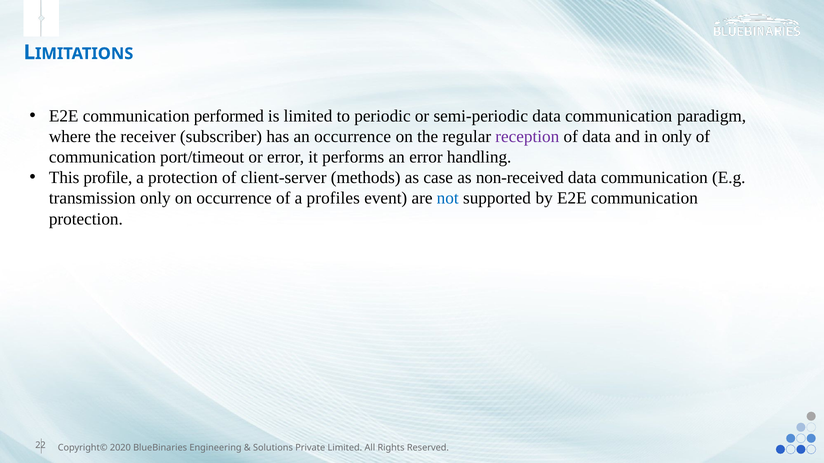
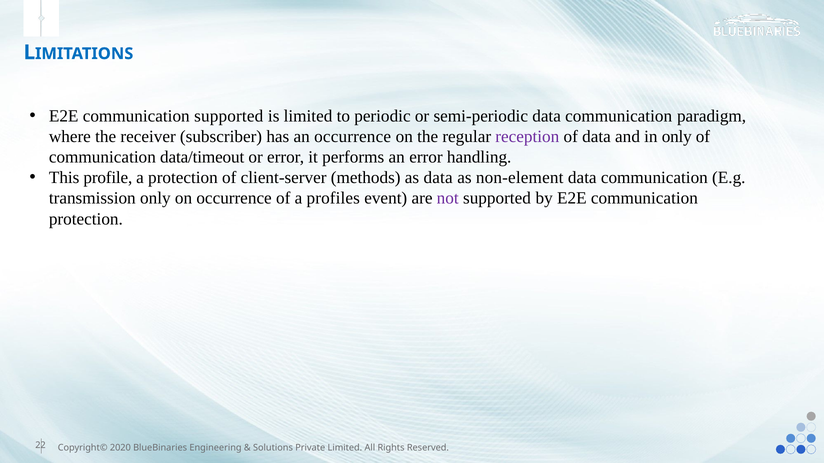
communication performed: performed -> supported (229, 116)
port/timeout: port/timeout -> data/timeout (202, 157)
as case: case -> data (438, 178)
non-received: non-received -> non-element (520, 178)
not colour: blue -> purple (448, 199)
